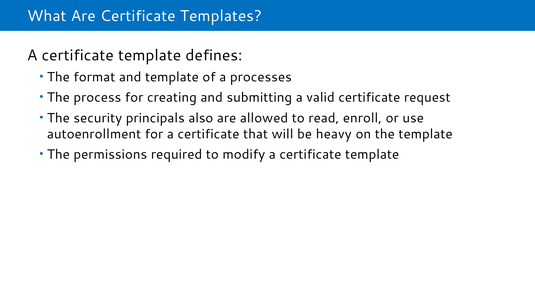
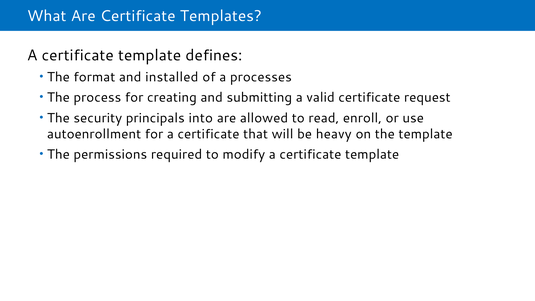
and template: template -> installed (172, 77)
also: also -> into (201, 118)
